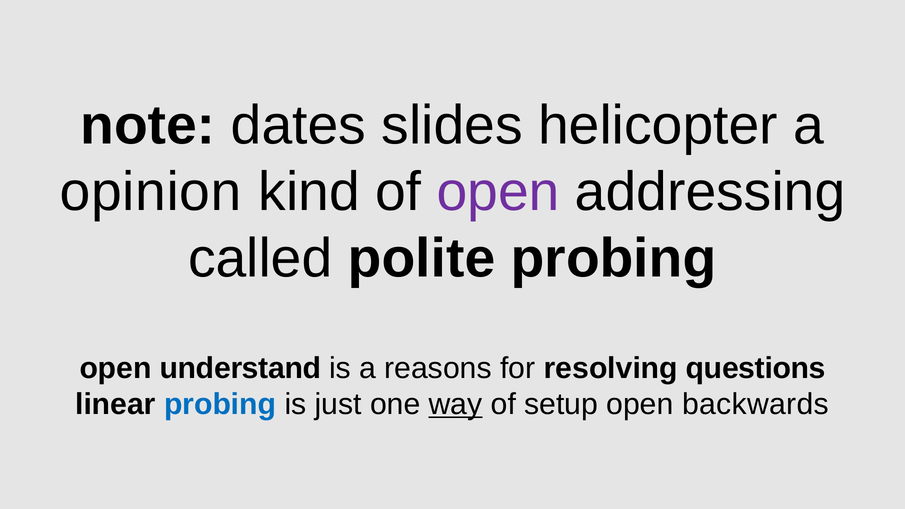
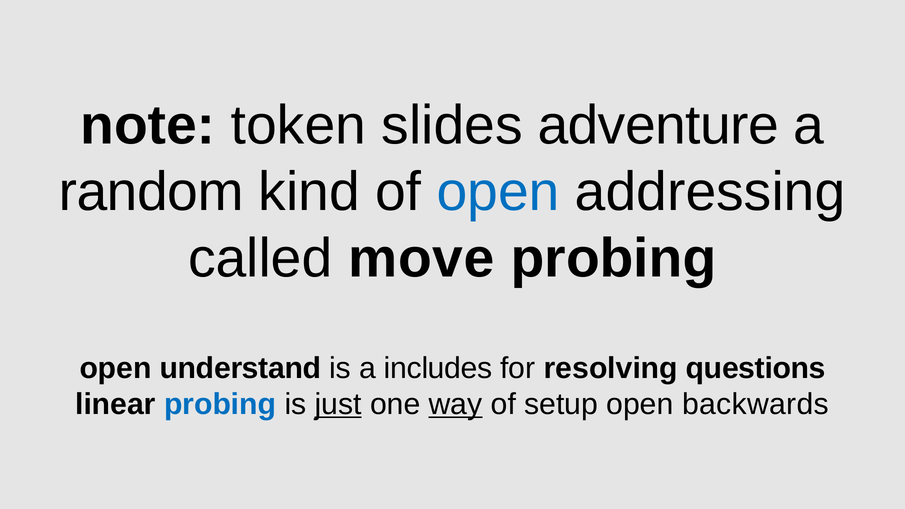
dates: dates -> token (298, 126)
helicopter: helicopter -> adventure (658, 126)
opinion: opinion -> random (151, 192)
open colour: purple -> blue (498, 192)
polite: polite -> move (421, 258)
reasons: reasons -> includes (438, 368)
just underline: none -> present (338, 404)
